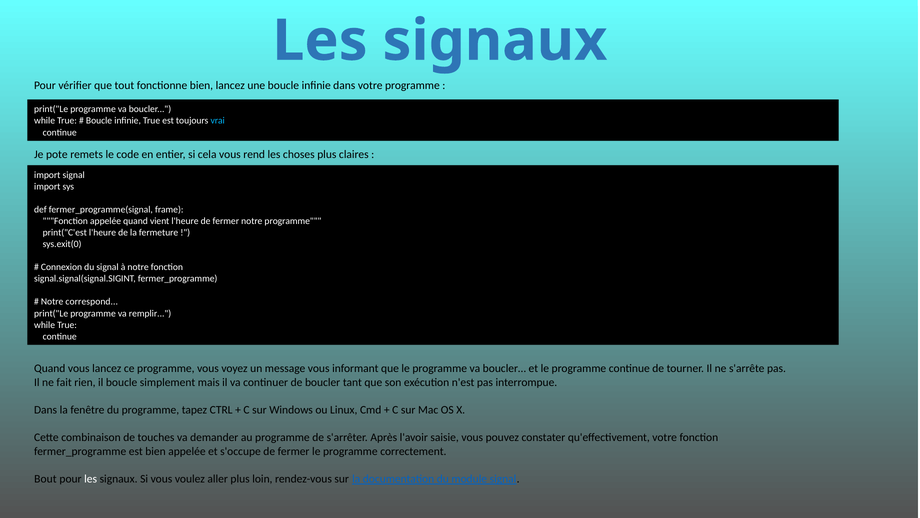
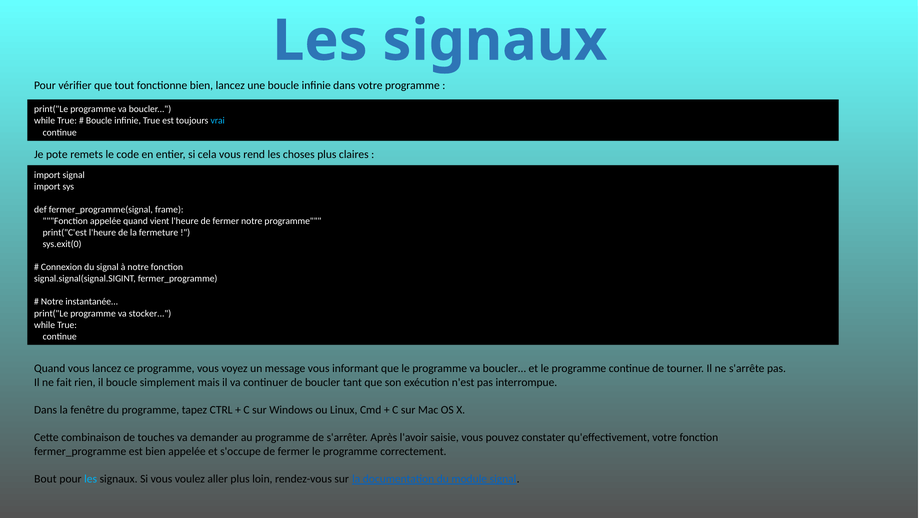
correspond: correspond -> instantanée (92, 302)
remplir: remplir -> stocker (150, 313)
les colour: white -> light blue (91, 479)
